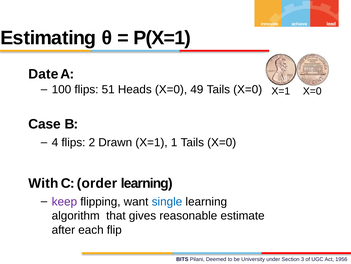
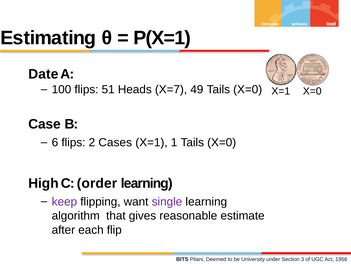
Heads X=0: X=0 -> X=7 (171, 89)
4: 4 -> 6 (55, 142)
Drawn: Drawn -> Cases (115, 142)
With: With -> High (43, 183)
single colour: blue -> purple (167, 201)
